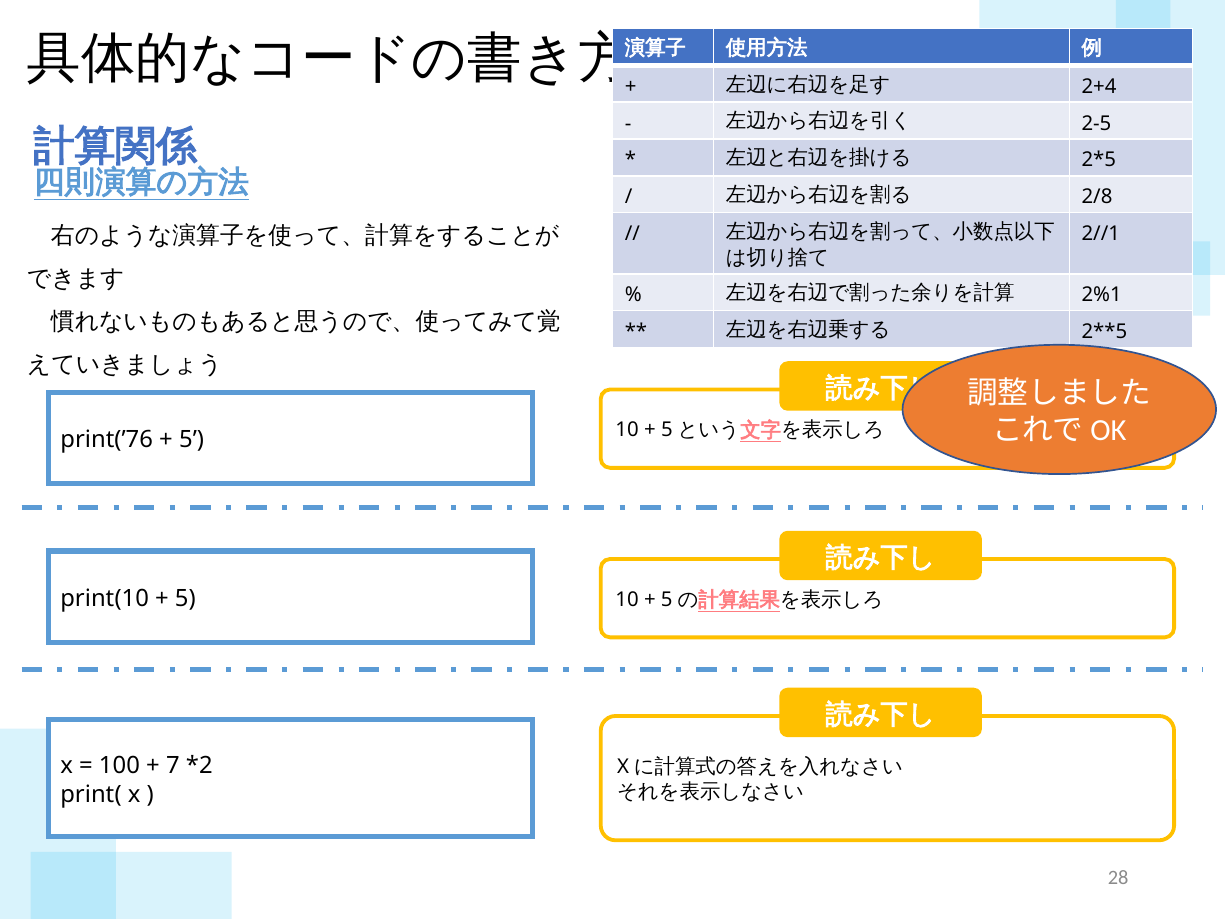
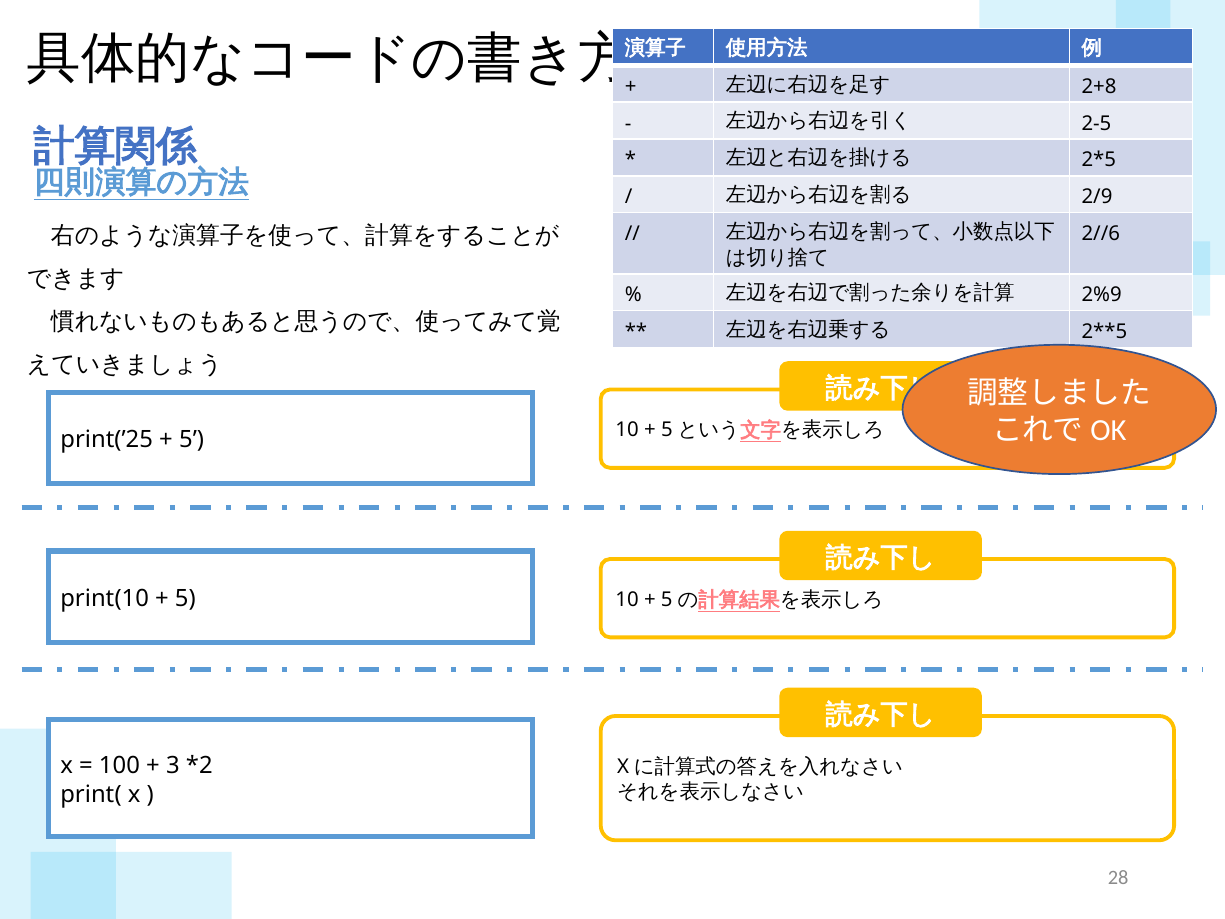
2+4: 2+4 -> 2+8 (1099, 87)
2/8: 2/8 -> 2/9 (1097, 197)
2//1: 2//1 -> 2//6 (1101, 234)
2%1: 2%1 -> 2%9 (1102, 295)
print(’76: print(’76 -> print(’25 (107, 439)
7: 7 -> 3 (173, 766)
